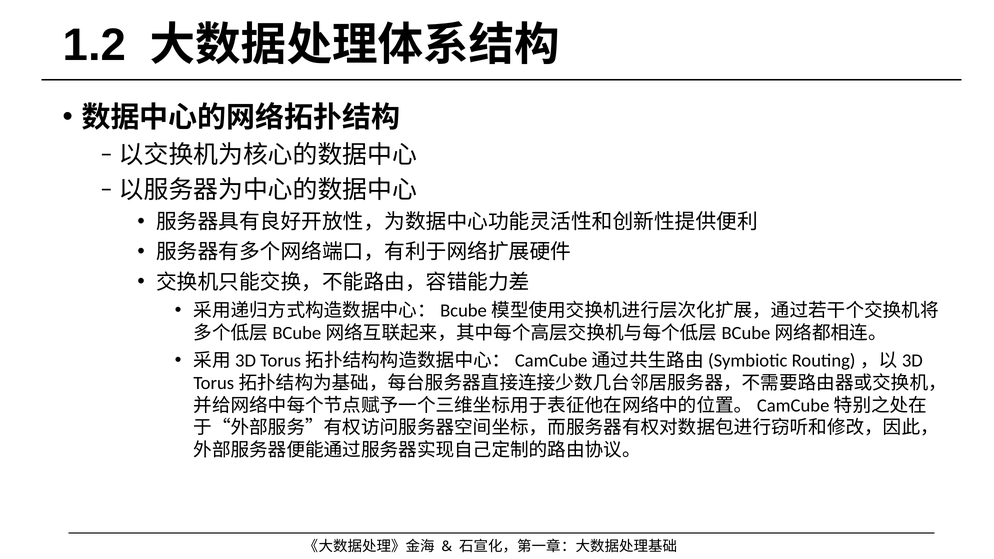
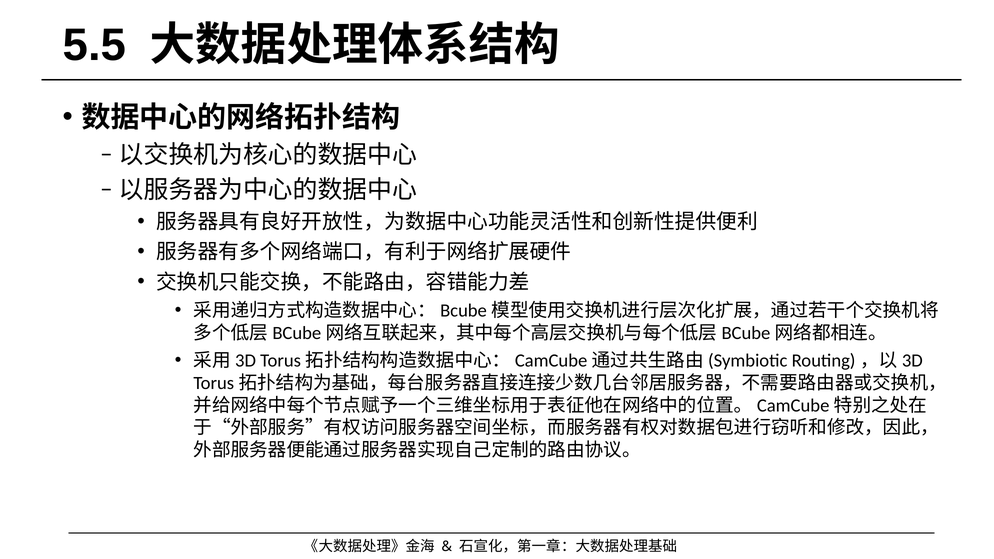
1.2: 1.2 -> 5.5 (95, 45)
